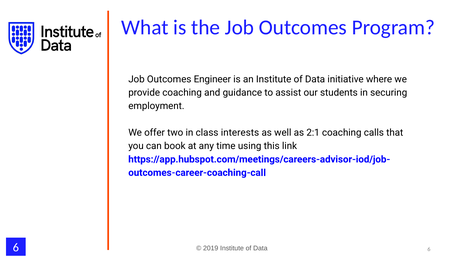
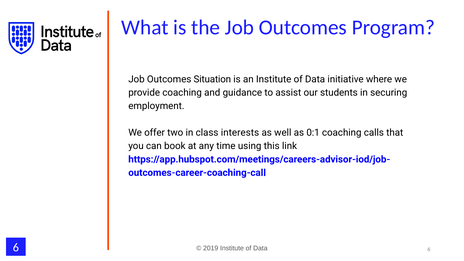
Engineer: Engineer -> Situation (212, 79)
2:1: 2:1 -> 0:1 (313, 133)
